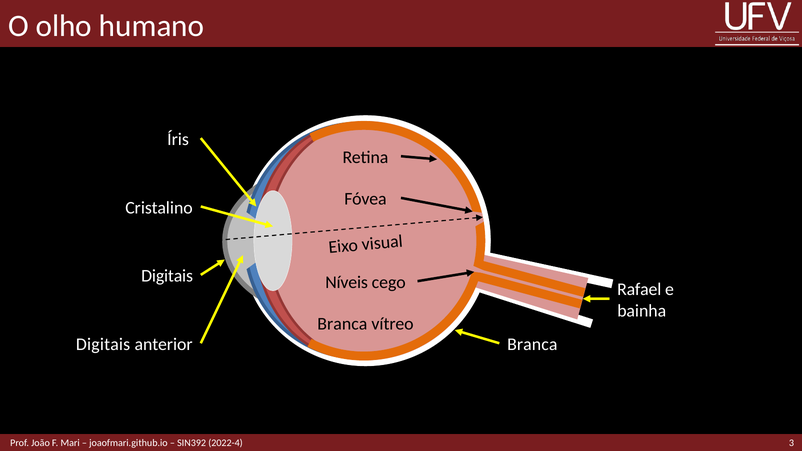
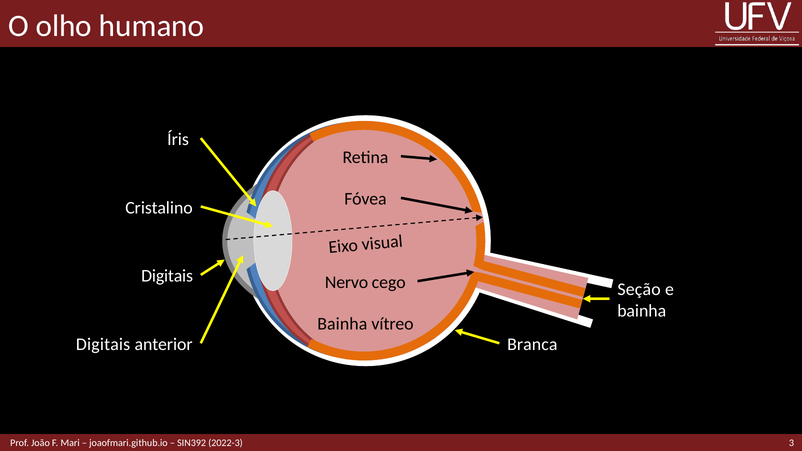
Níveis: Níveis -> Nervo (347, 282)
Rafael: Rafael -> Seção (639, 289)
Branca: Branca -> Bainha (342, 324)
2022-4: 2022-4 -> 2022-3 (226, 443)
